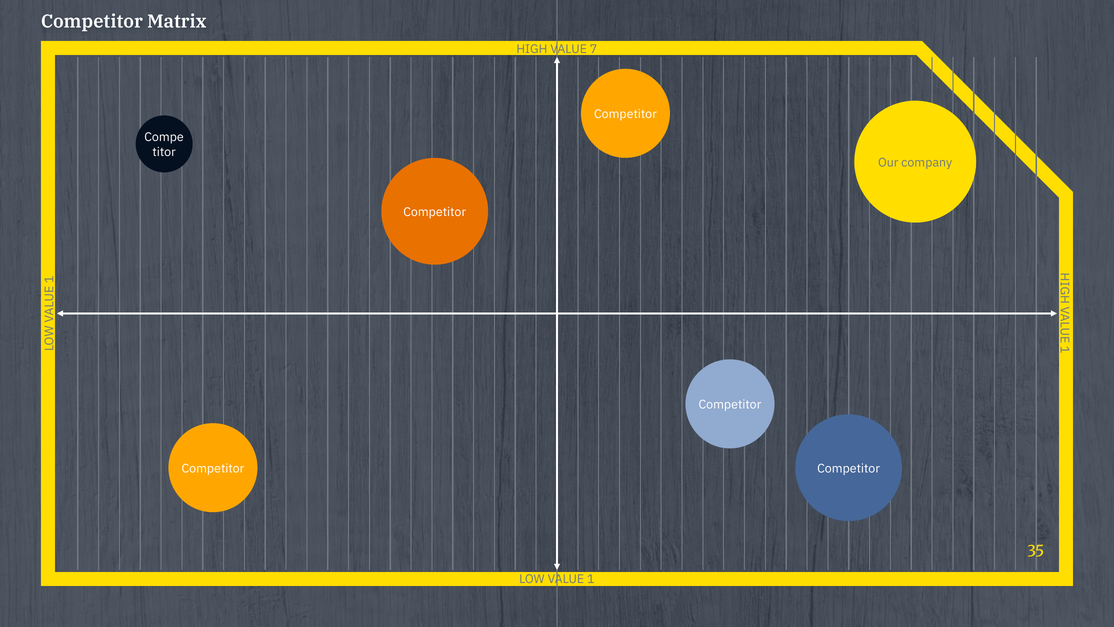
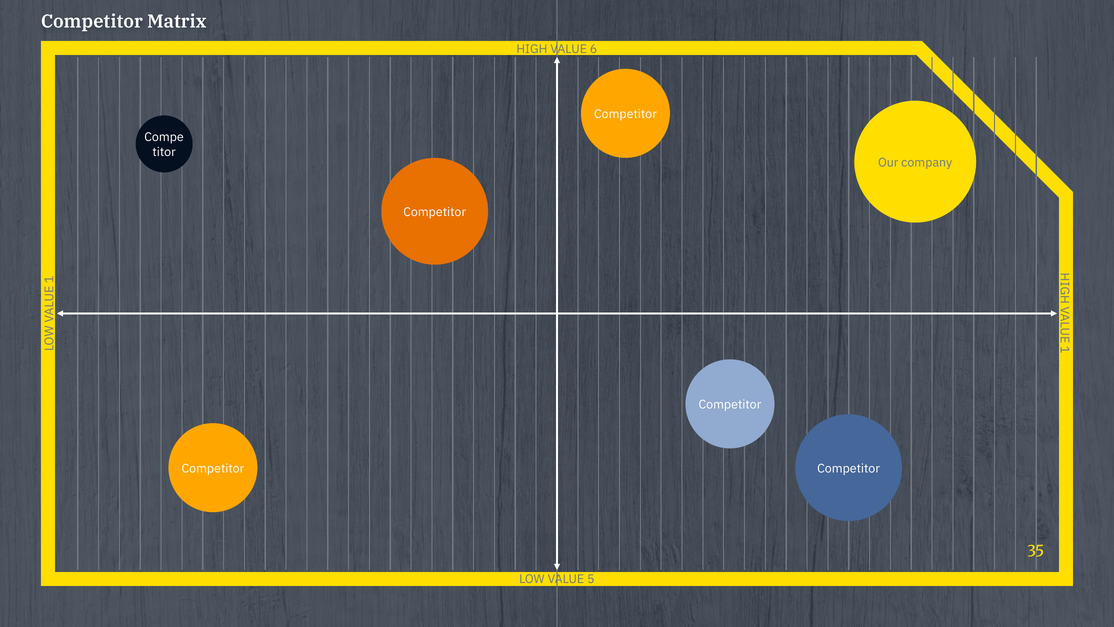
7: 7 -> 6 (593, 49)
VALUE 1: 1 -> 5 (591, 579)
